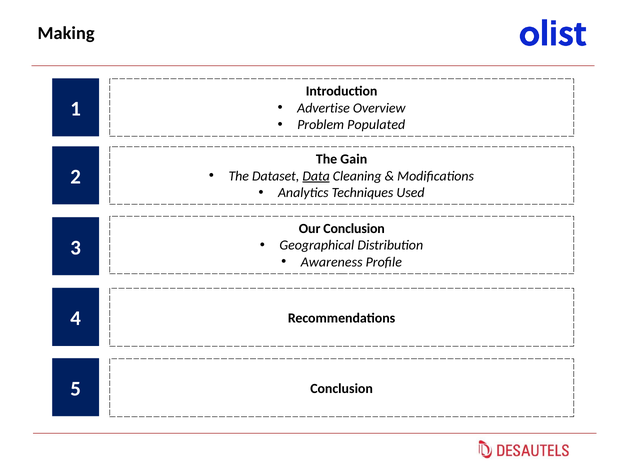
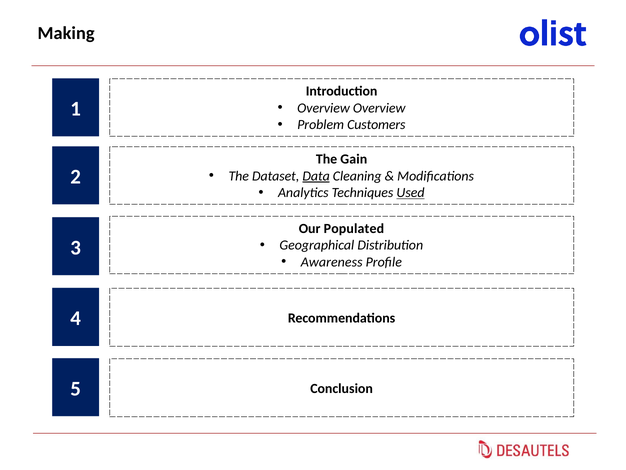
Advertise: Advertise -> Overview (324, 108)
Populated: Populated -> Customers (376, 125)
Used underline: none -> present (411, 193)
Our Conclusion: Conclusion -> Populated (354, 228)
